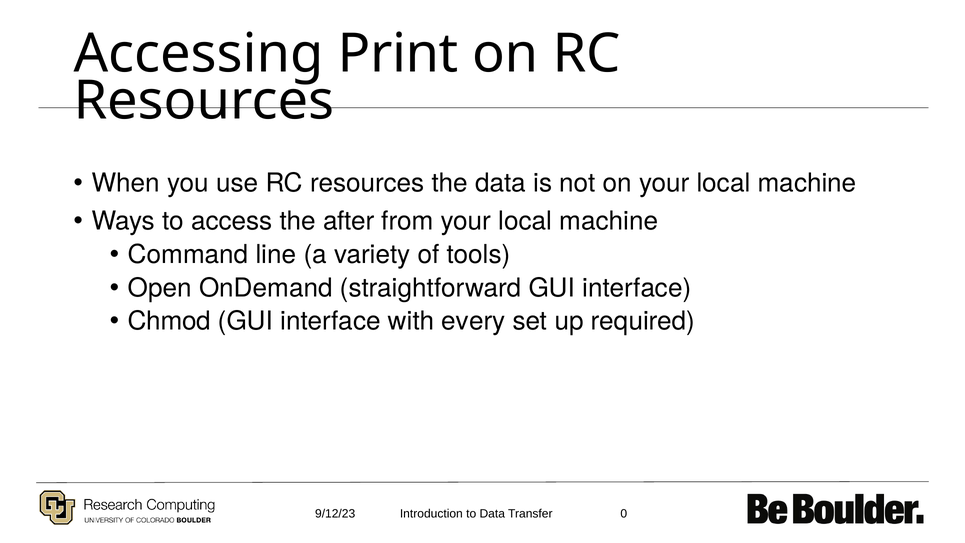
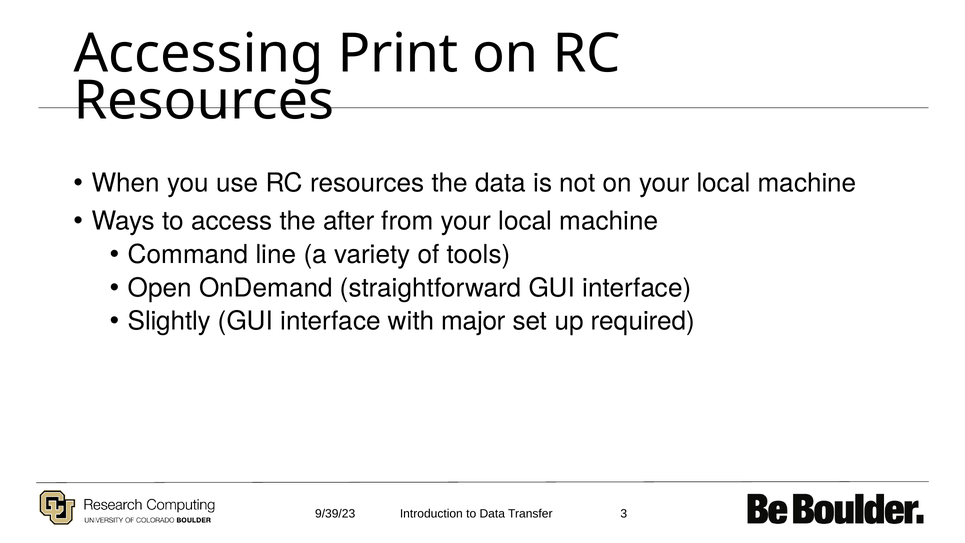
Chmod: Chmod -> Slightly (169, 321)
every: every -> major (474, 321)
9/12/23: 9/12/23 -> 9/39/23 (335, 514)
0: 0 -> 3 (624, 514)
